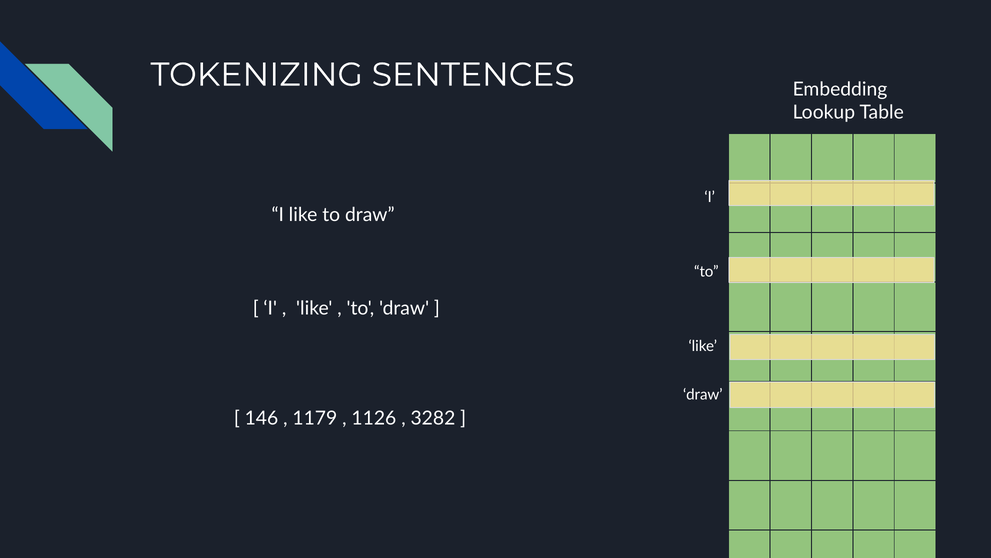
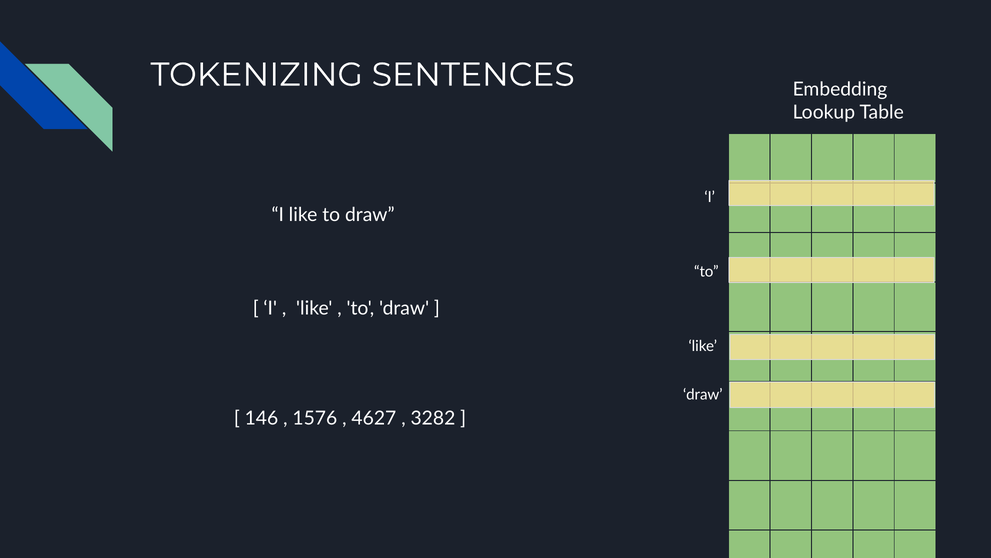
1179: 1179 -> 1576 (315, 418)
1126: 1126 -> 4627 (374, 418)
